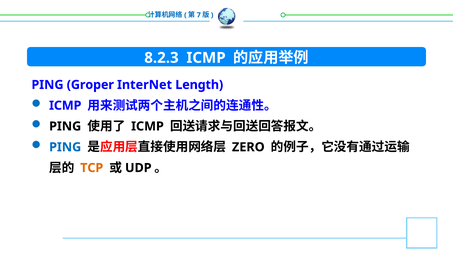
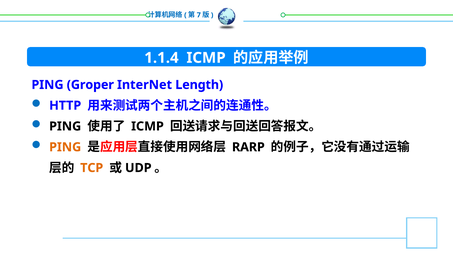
8.2.3: 8.2.3 -> 1.1.4 (161, 58)
ICMP: ICMP -> HTTP (65, 105)
PING colour: blue -> orange (65, 147)
ZERO: ZERO -> RARP (248, 147)
